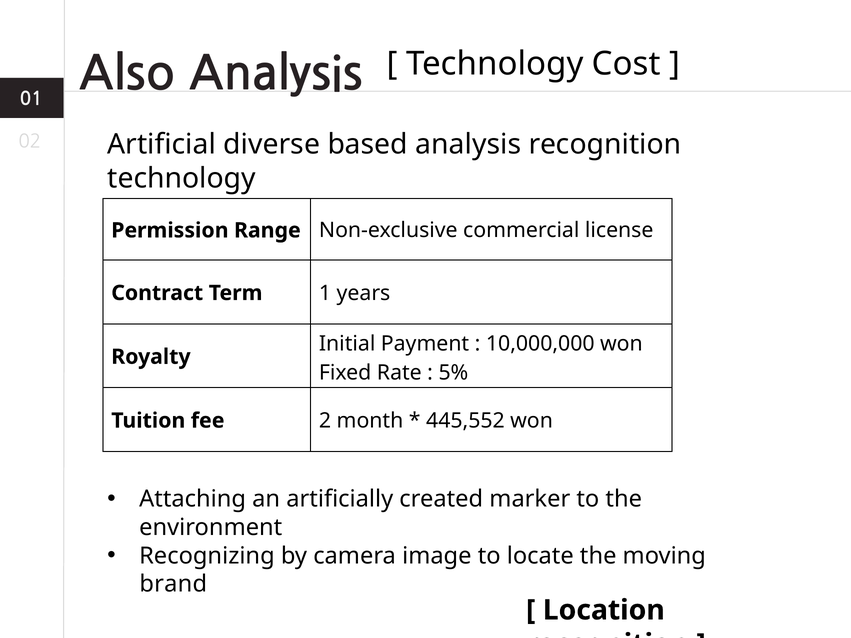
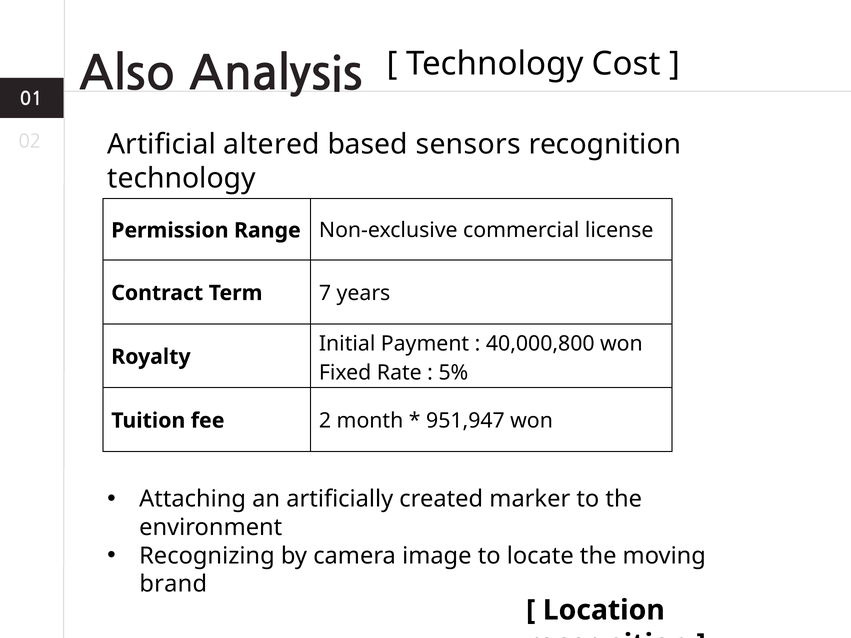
diverse: diverse -> altered (272, 145)
based analysis: analysis -> sensors (468, 145)
1: 1 -> 7 (325, 293)
10,000,000: 10,000,000 -> 40,000,800 (540, 344)
445,552: 445,552 -> 951,947 (465, 421)
